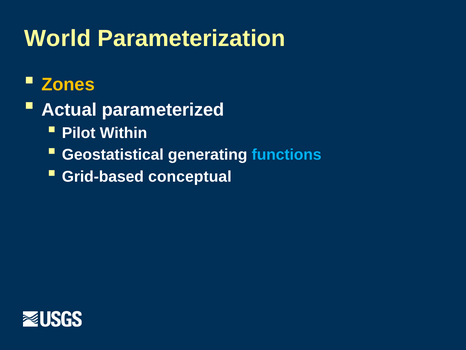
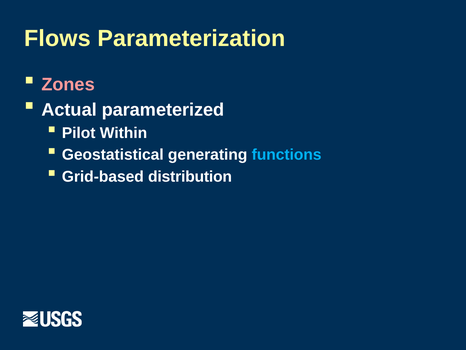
World: World -> Flows (58, 39)
Zones colour: yellow -> pink (68, 84)
conceptual: conceptual -> distribution (190, 176)
